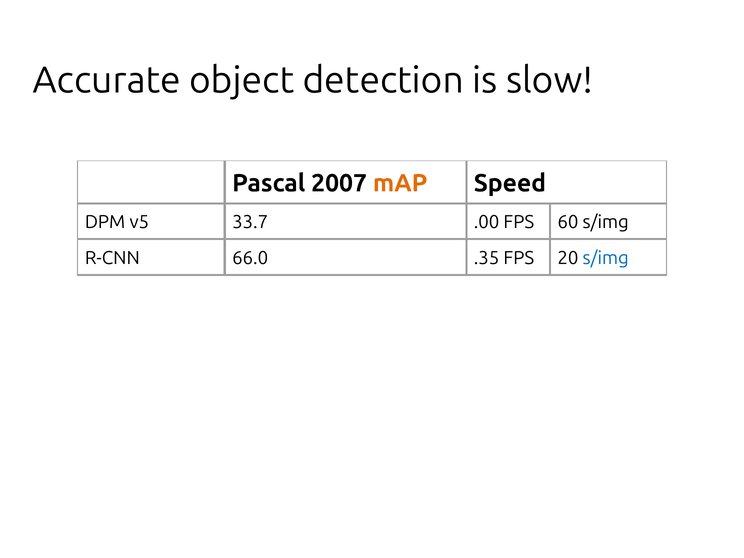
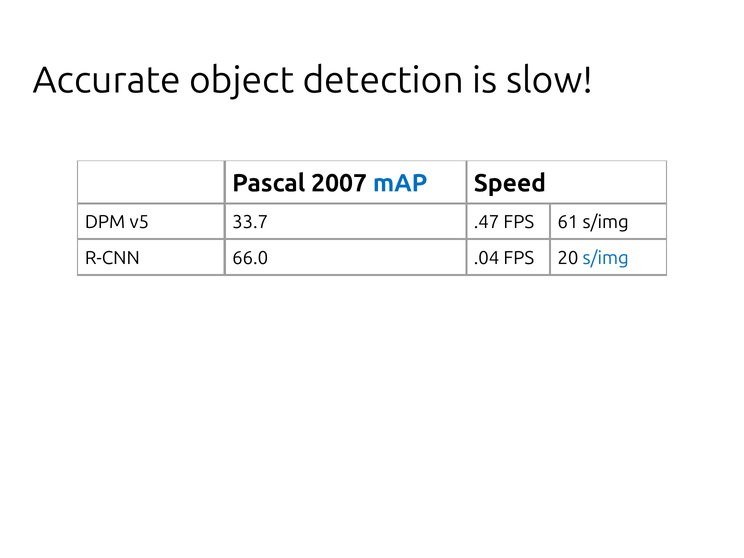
mAP colour: orange -> blue (400, 183)
.00: .00 -> .47 (487, 222)
60: 60 -> 61 (568, 222)
.35: .35 -> .04 (487, 258)
